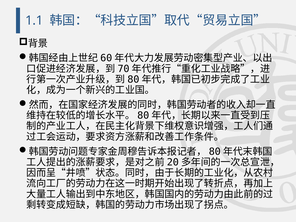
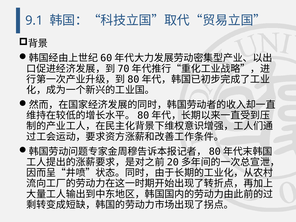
1.1: 1.1 -> 9.1 (34, 20)
